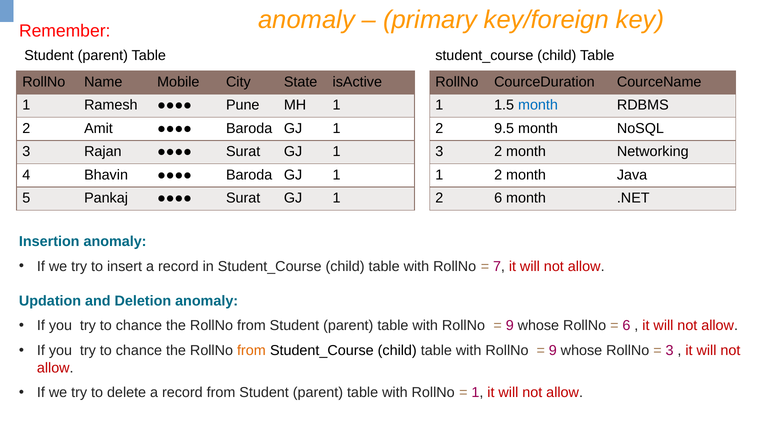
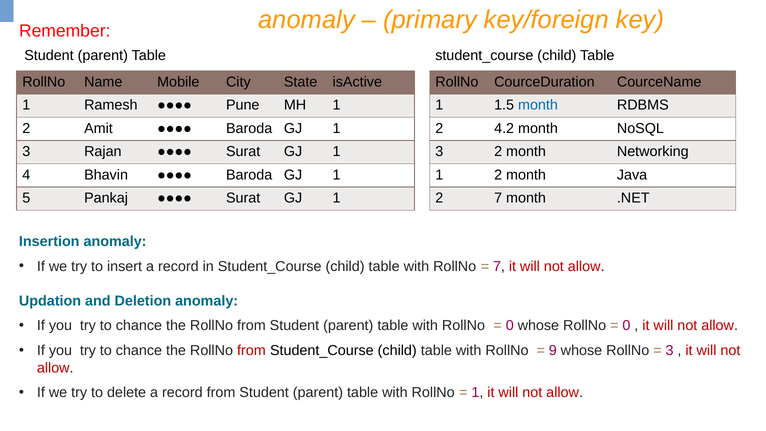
9.5: 9.5 -> 4.2 (504, 128)
2 6: 6 -> 7 (498, 198)
9: 9 -> 0 (510, 326)
6: 6 -> 0 (626, 326)
from colour: orange -> red (251, 351)
